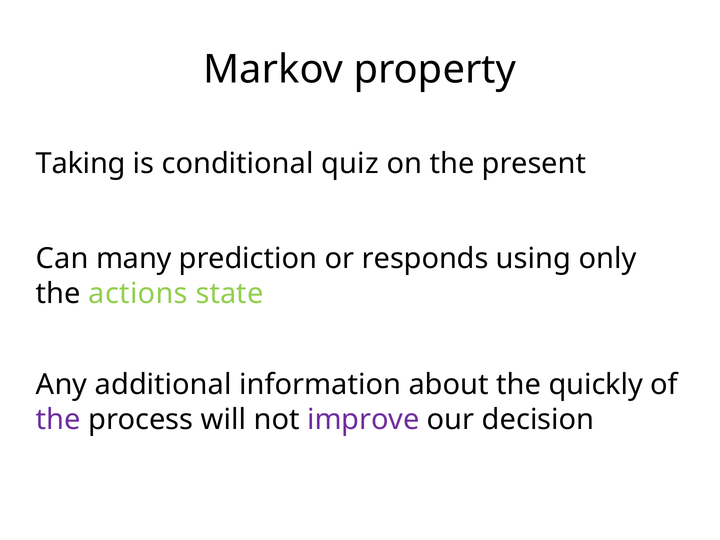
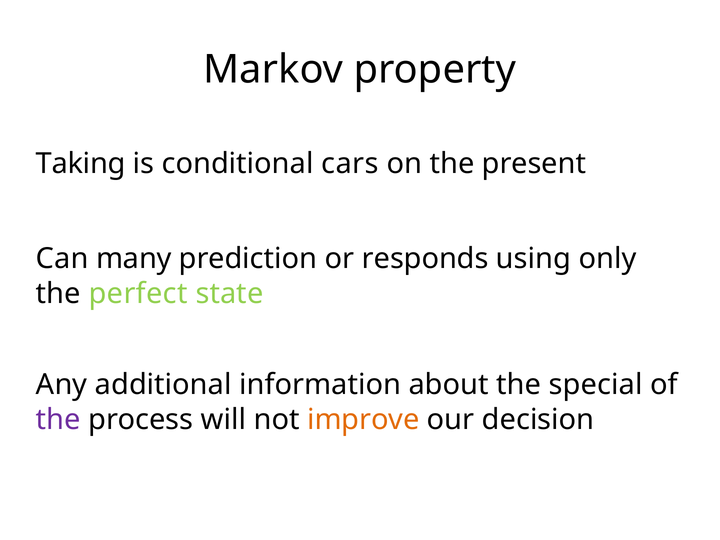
quiz: quiz -> cars (350, 163)
actions: actions -> perfect (138, 294)
quickly: quickly -> special (596, 385)
improve colour: purple -> orange (363, 420)
